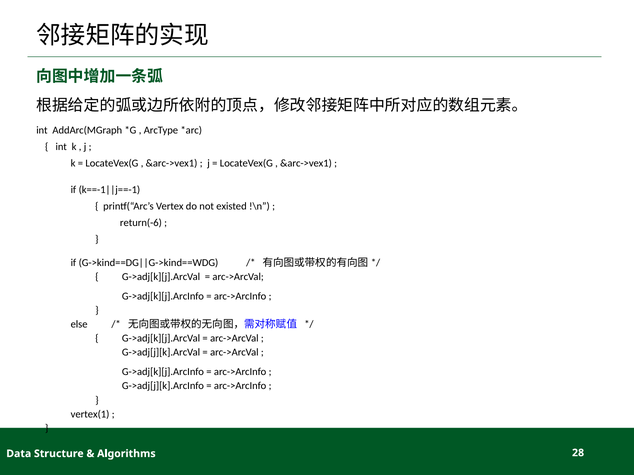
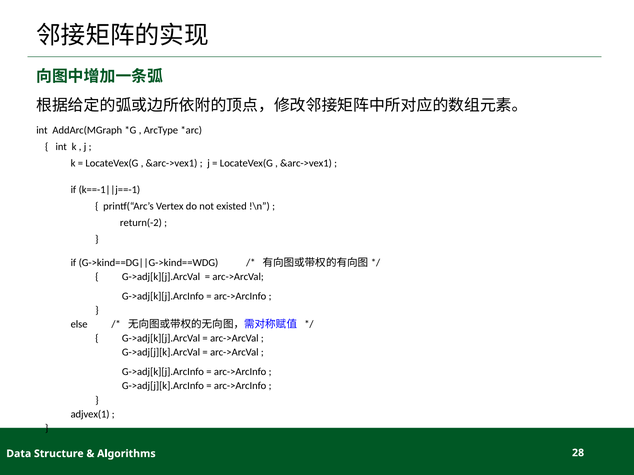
return(-6: return(-6 -> return(-2 (141, 223)
vertex(1: vertex(1 -> adjvex(1 (90, 415)
